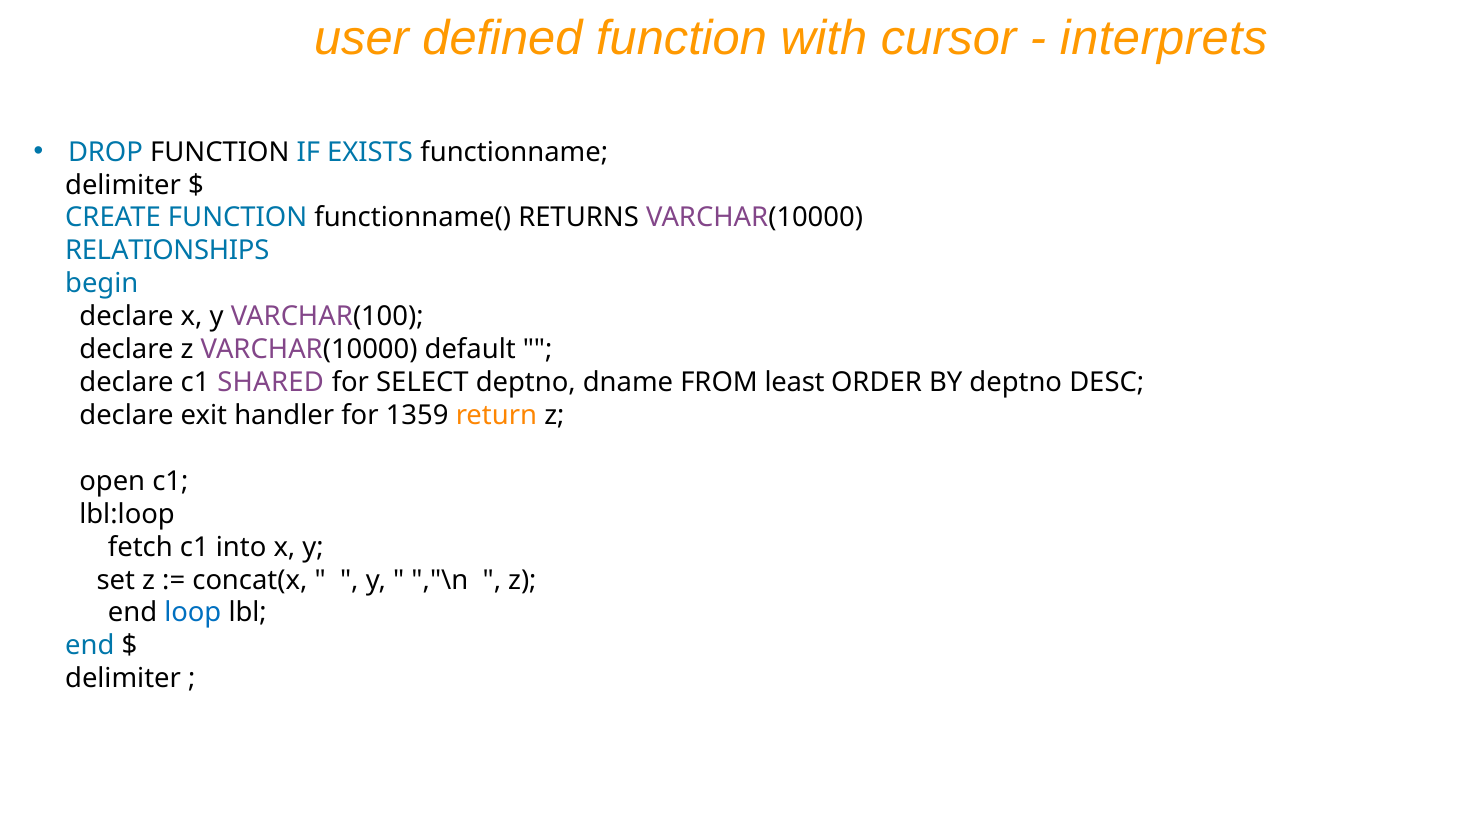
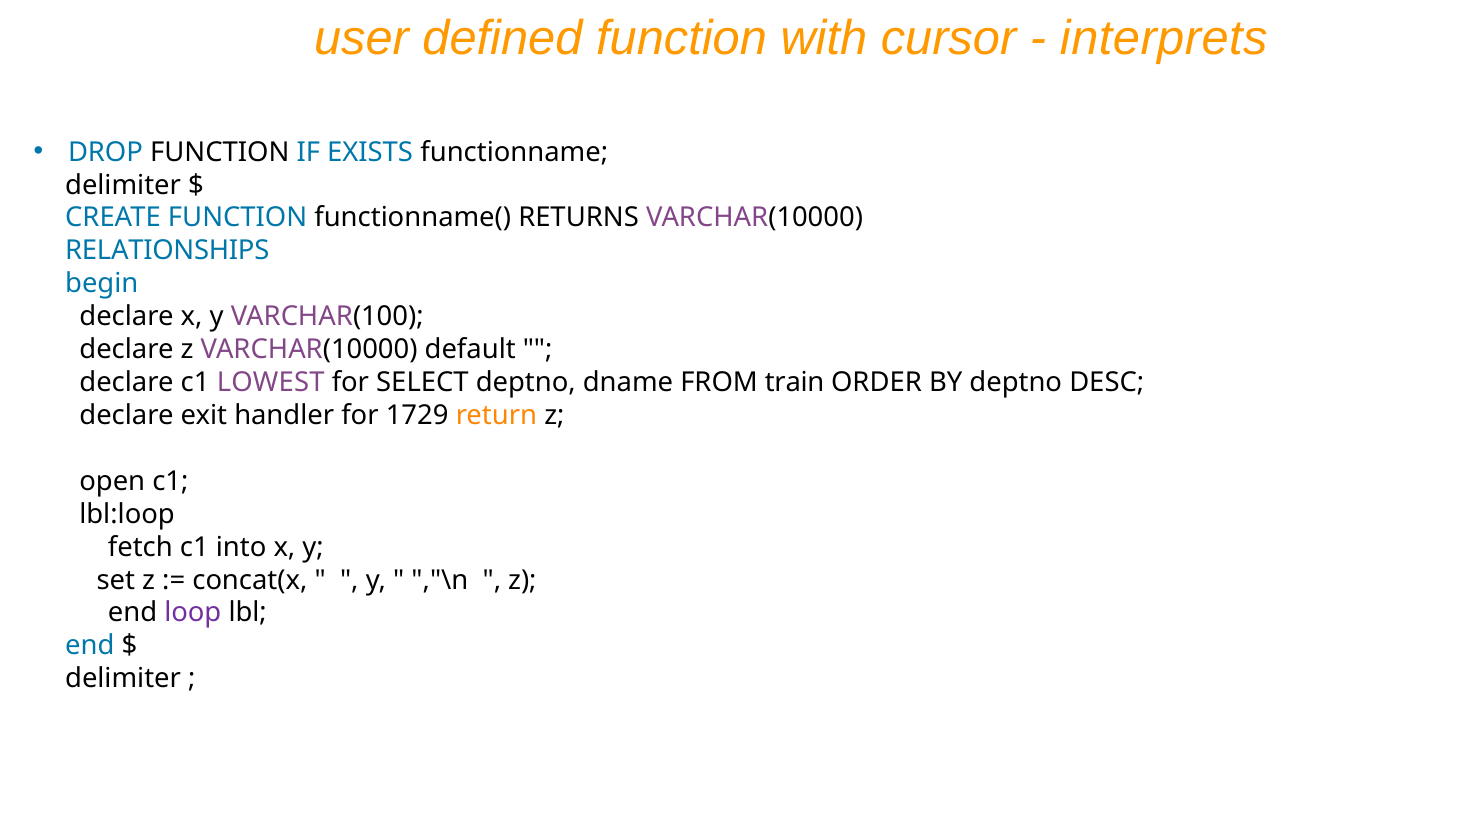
SHARED: SHARED -> LOWEST (271, 382)
least: least -> train (795, 382)
1359: 1359 -> 1729 (417, 415)
loop colour: blue -> purple (193, 613)
